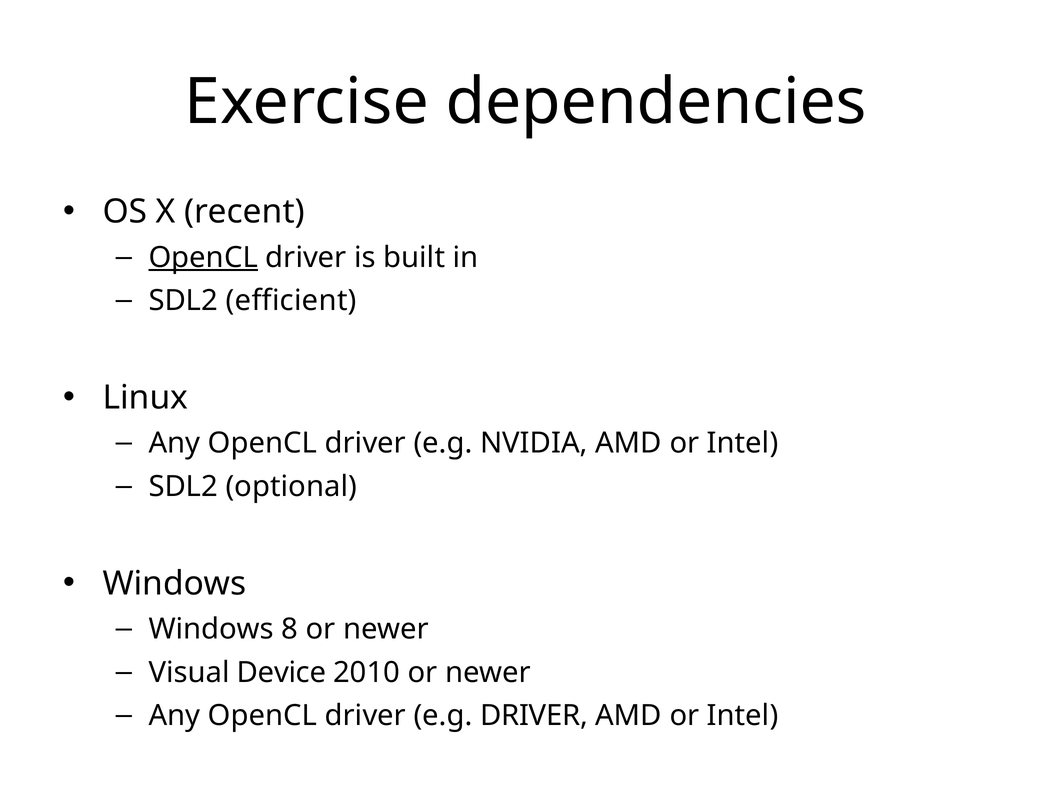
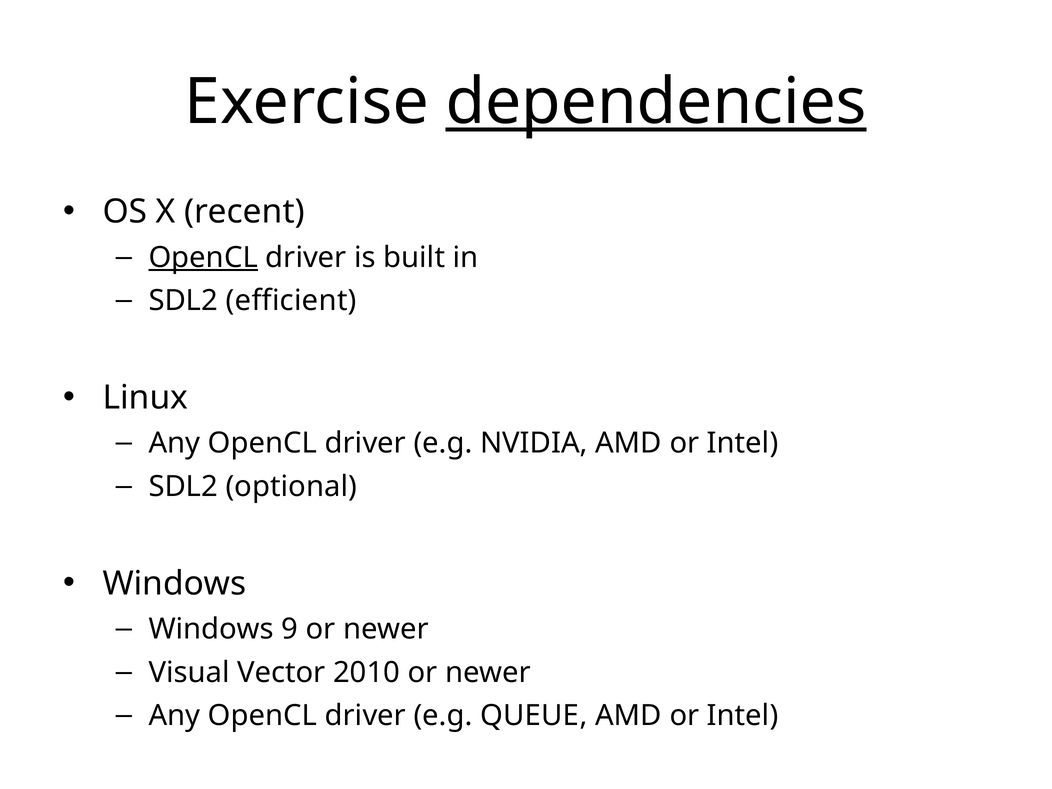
dependencies underline: none -> present (656, 102)
8: 8 -> 9 (290, 629)
Device: Device -> Vector (281, 672)
e.g DRIVER: DRIVER -> QUEUE (534, 716)
